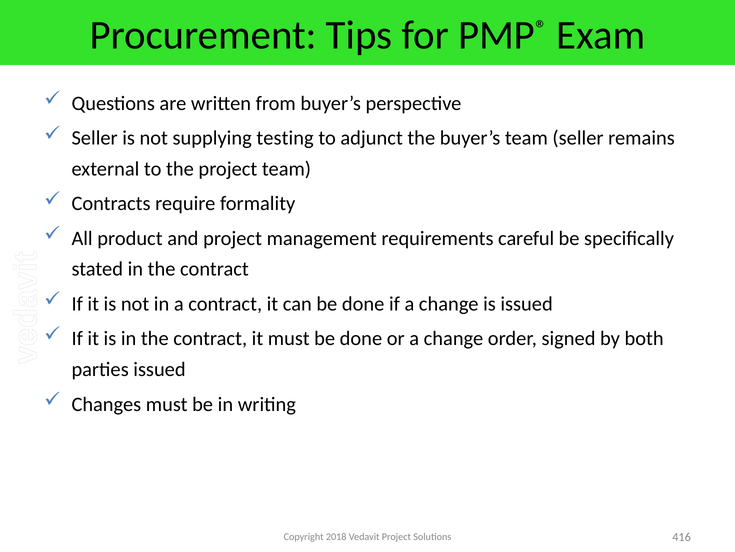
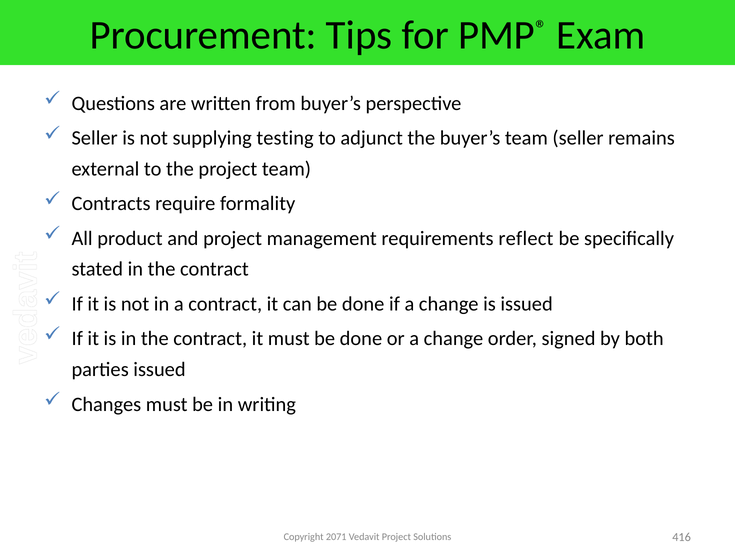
careful: careful -> reflect (526, 238)
2018: 2018 -> 2071 (336, 536)
